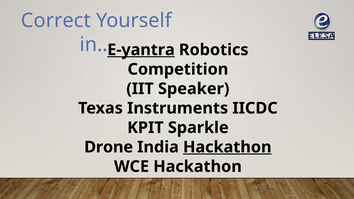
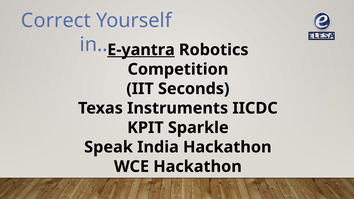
Speaker: Speaker -> Seconds (194, 89)
Drone: Drone -> Speak (109, 147)
Hackathon underline: present -> none (227, 147)
